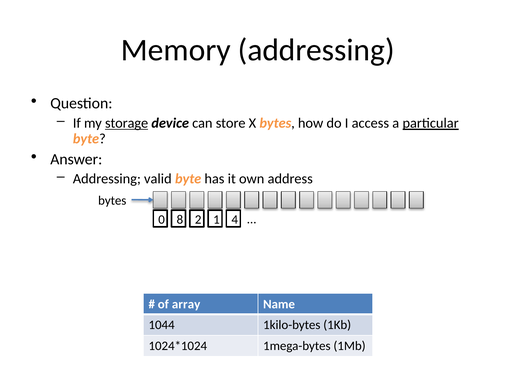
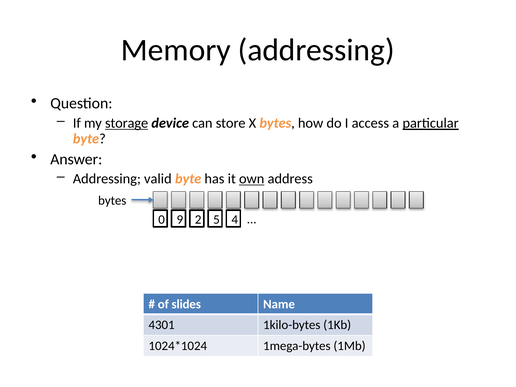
own underline: none -> present (252, 179)
8: 8 -> 9 (180, 219)
1: 1 -> 5 (216, 219)
array: array -> slides (186, 304)
1044: 1044 -> 4301 (162, 325)
